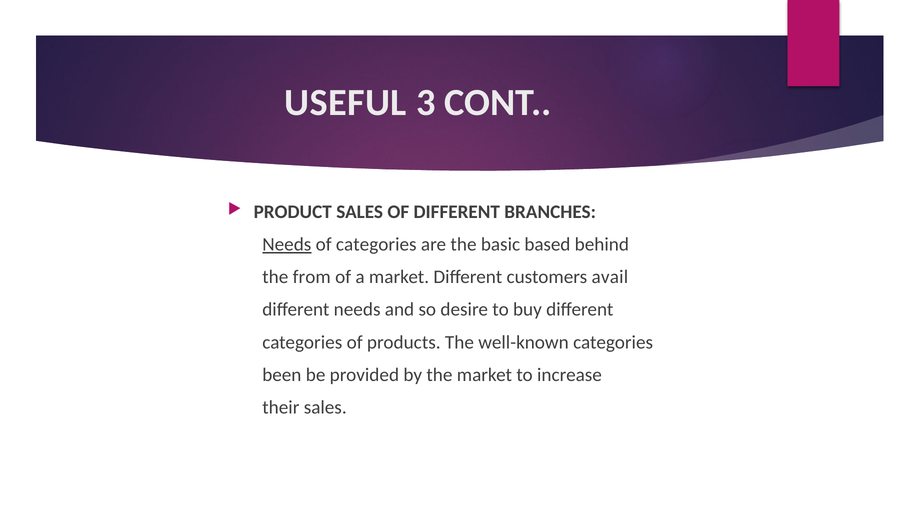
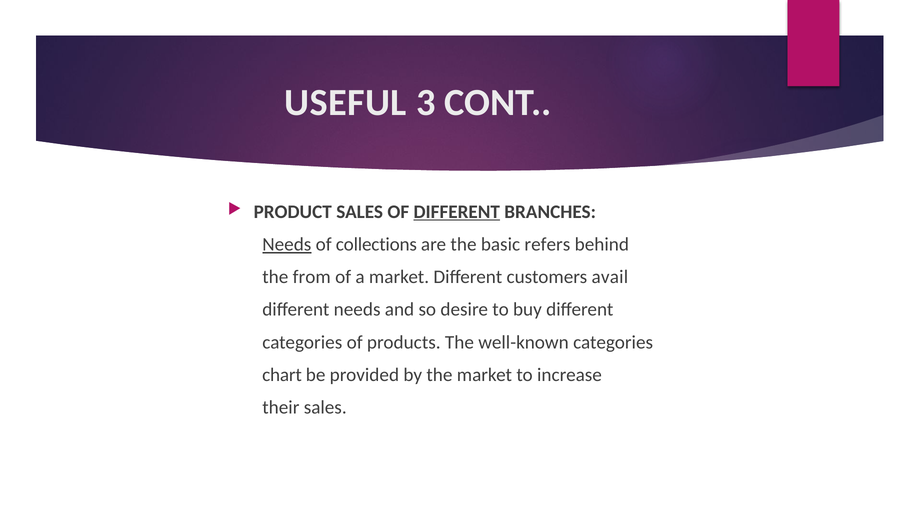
DIFFERENT underline: none -> present (457, 212)
of categories: categories -> collections (376, 245)
based: based -> refers (547, 245)
been: been -> chart (282, 375)
